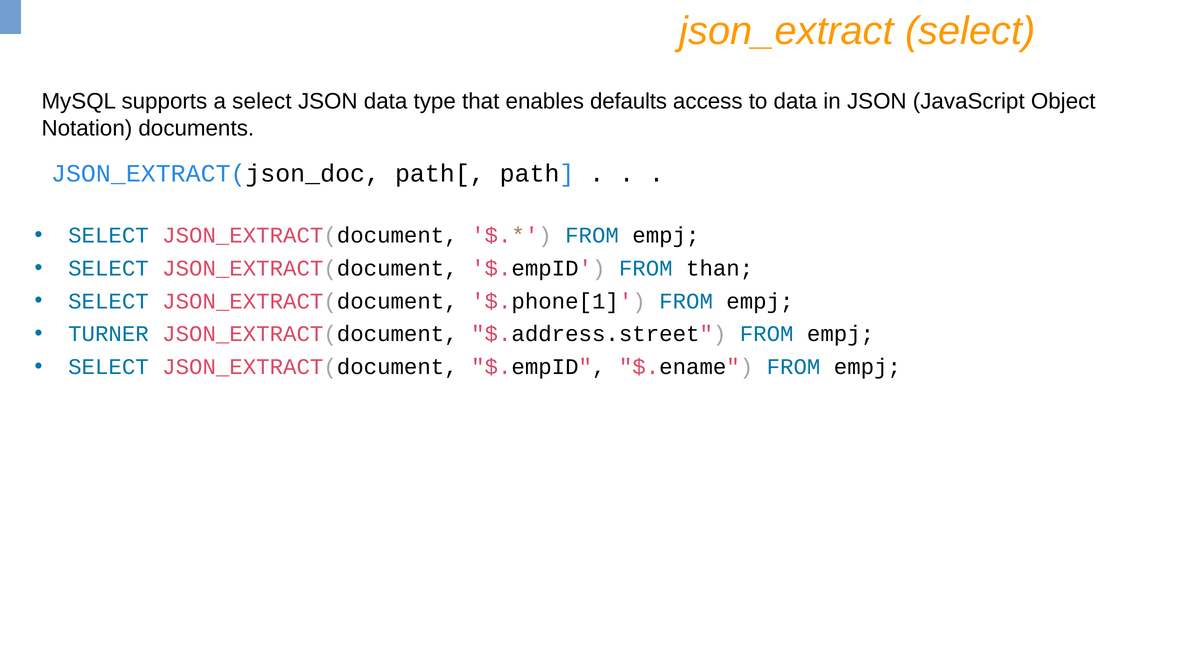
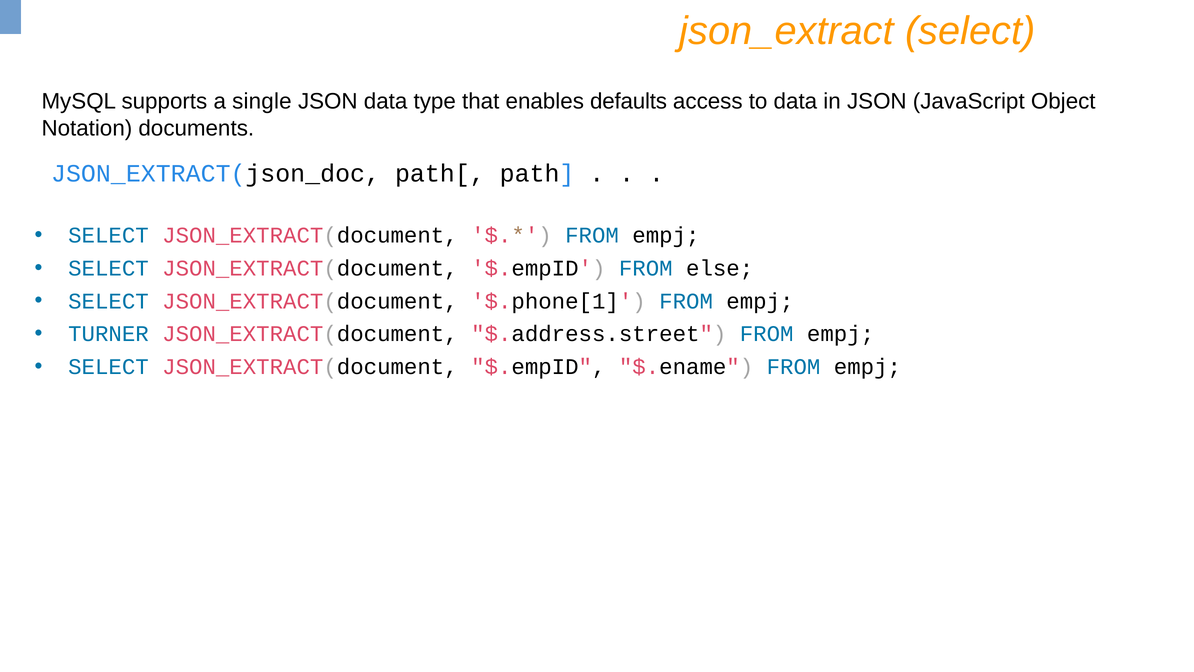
a select: select -> single (262, 101)
than: than -> else (720, 268)
